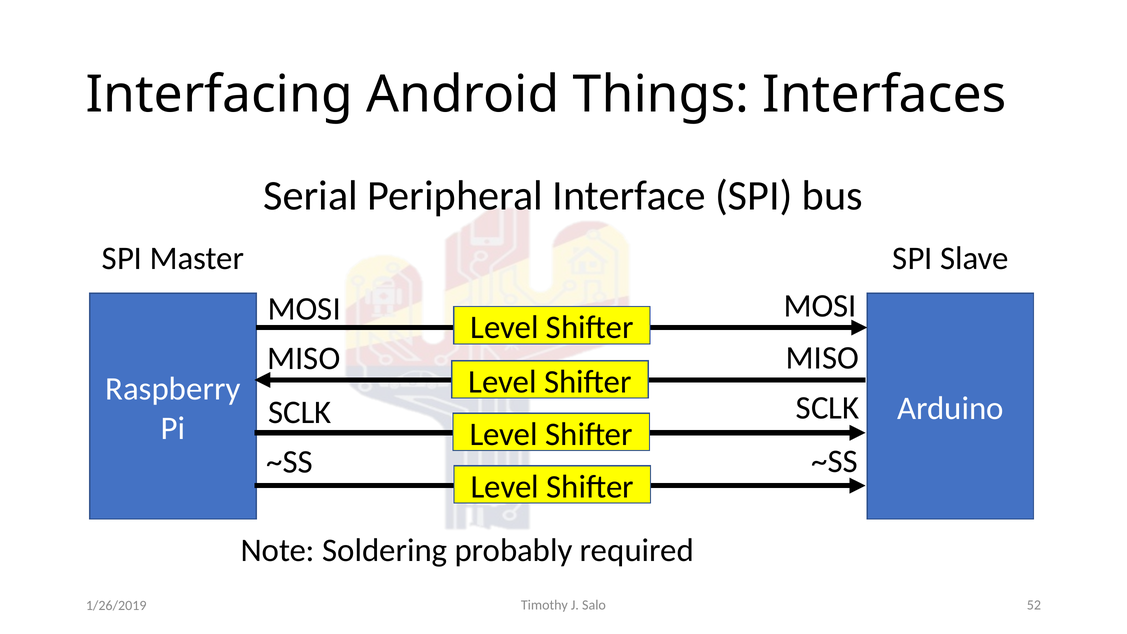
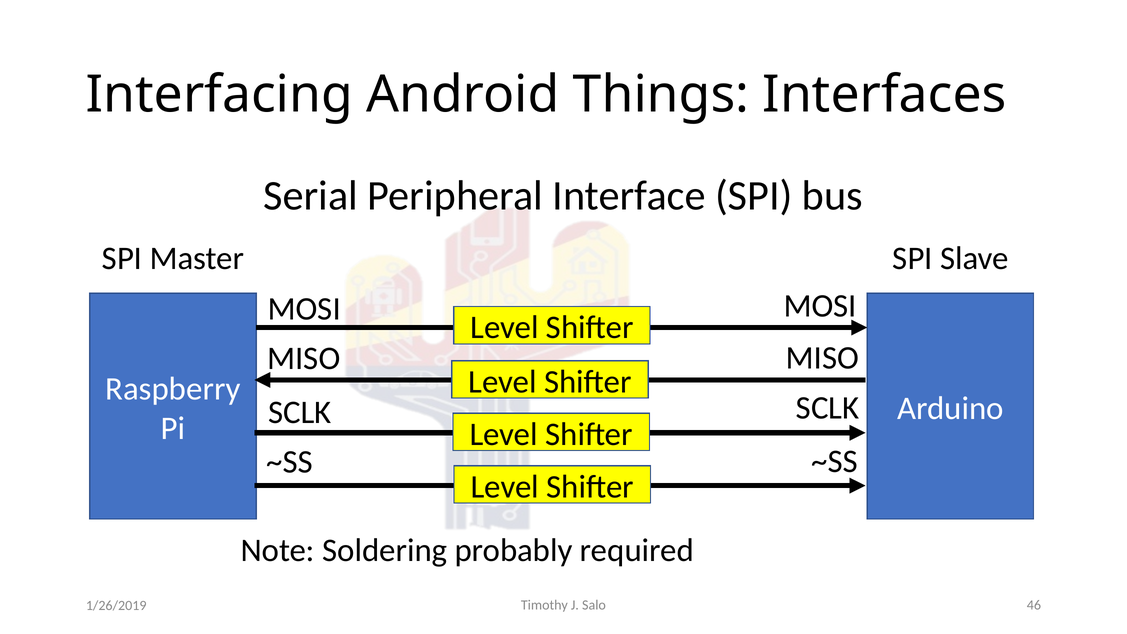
52: 52 -> 46 (1034, 605)
